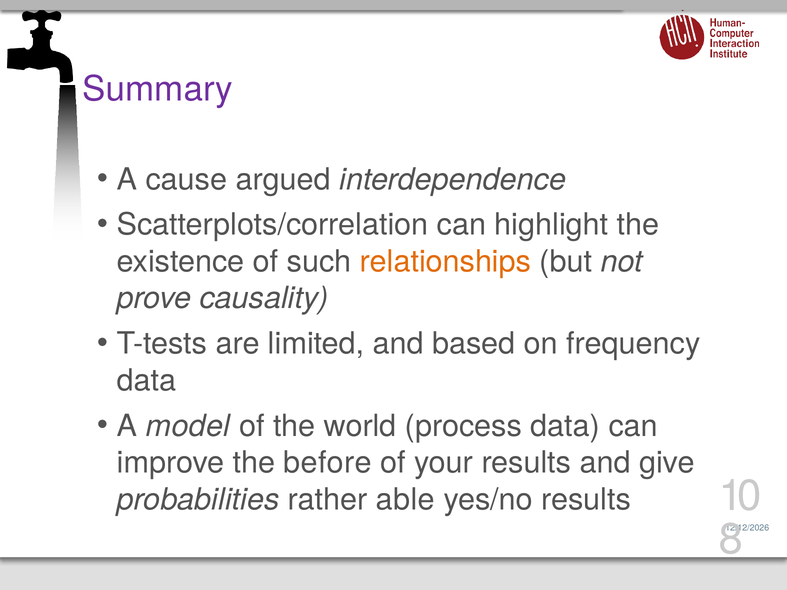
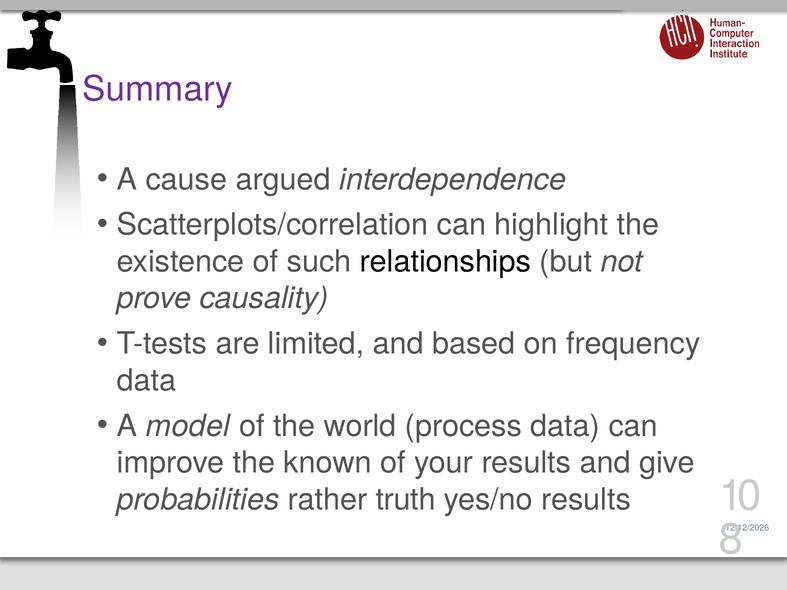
relationships colour: orange -> black (445, 262)
before: before -> known (328, 463)
able: able -> truth (406, 500)
